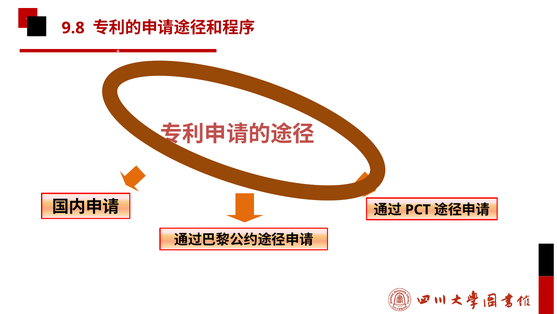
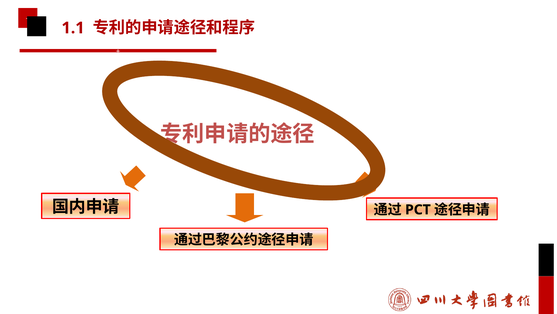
9.8: 9.8 -> 1.1 (73, 28)
